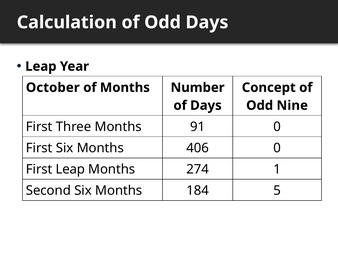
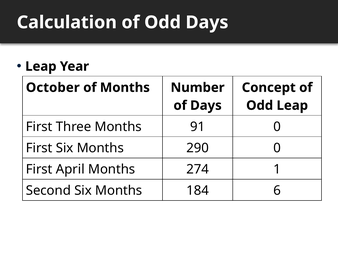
Odd Nine: Nine -> Leap (292, 105)
406: 406 -> 290 (198, 148)
First Leap: Leap -> April (70, 169)
5: 5 -> 6 (277, 190)
